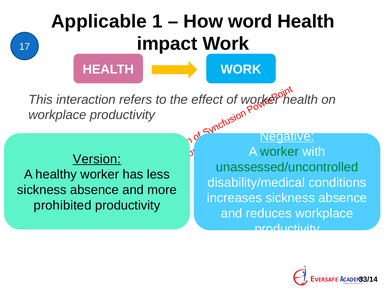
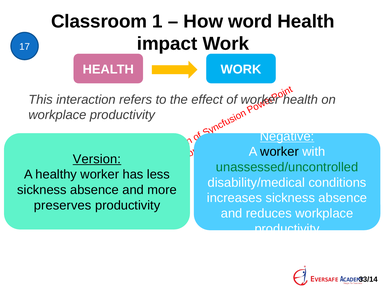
Applicable: Applicable -> Classroom (99, 21)
worker colour: green -> black (280, 152)
prohibited: prohibited -> preserves (63, 206)
